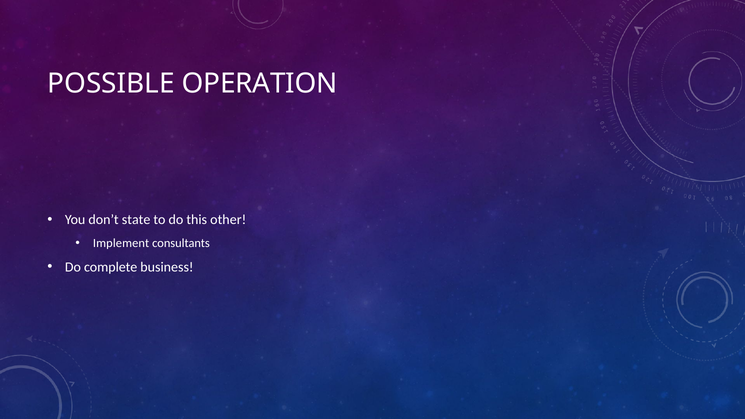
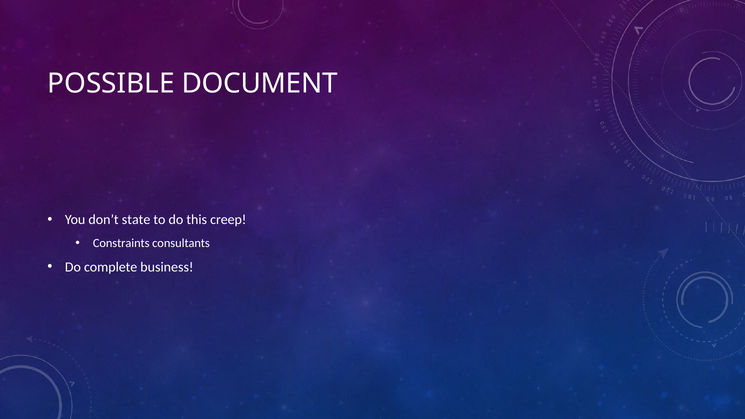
OPERATION: OPERATION -> DOCUMENT (260, 84)
other: other -> creep (228, 220)
Implement: Implement -> Constraints (121, 243)
